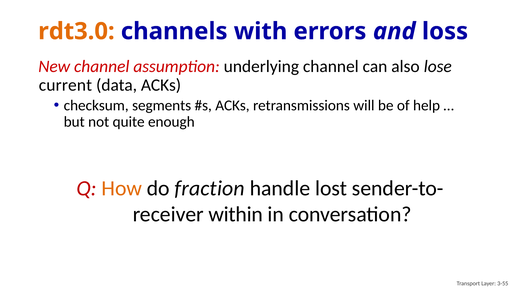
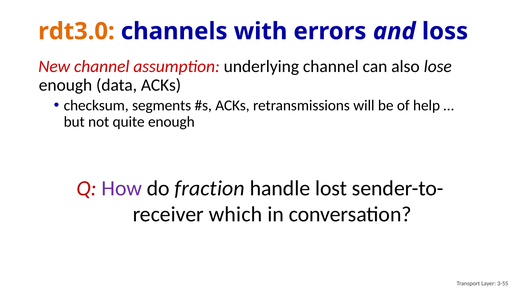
current: current -> enough (66, 85)
How colour: orange -> purple (122, 189)
within: within -> which (235, 215)
